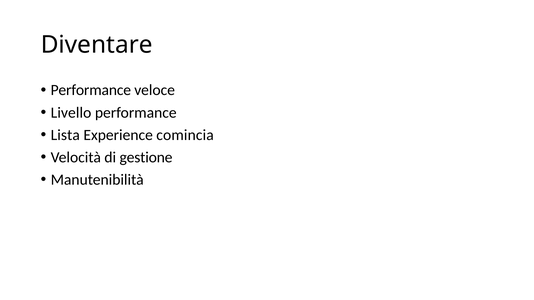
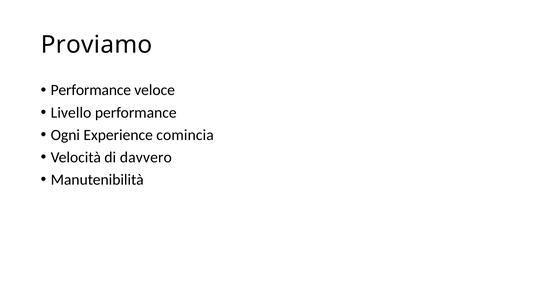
Diventare: Diventare -> Proviamo (97, 45)
Lista: Lista -> Ogni (65, 135)
gestione: gestione -> davvero (146, 157)
